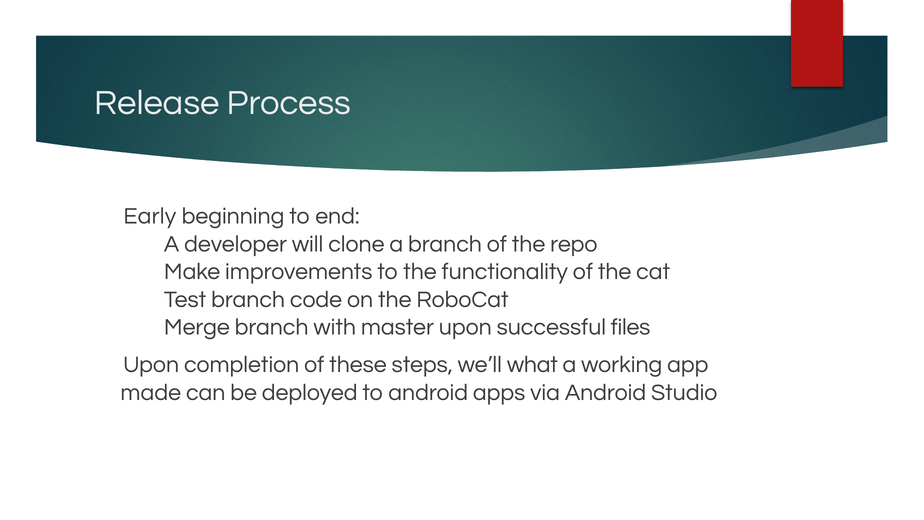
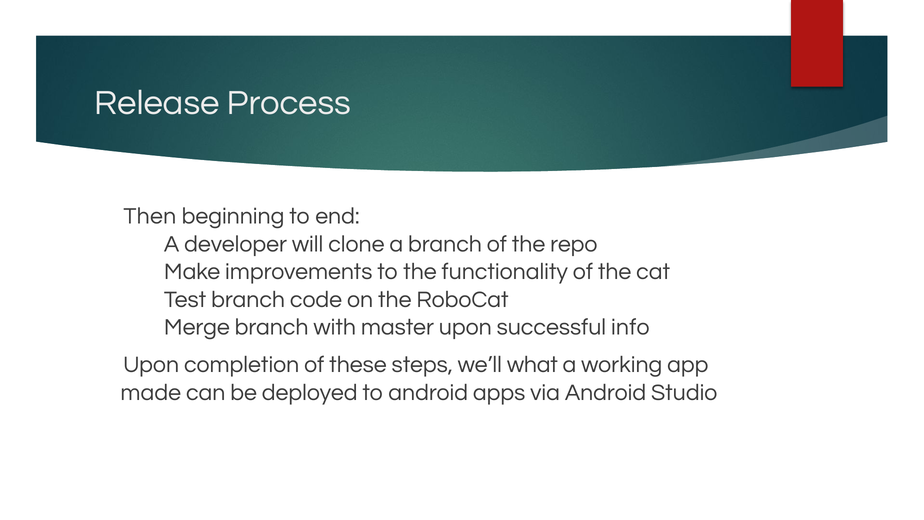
Early: Early -> Then (150, 216)
files: files -> info (630, 327)
